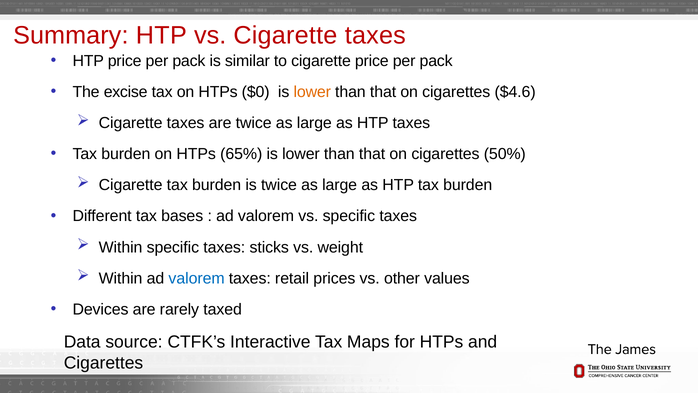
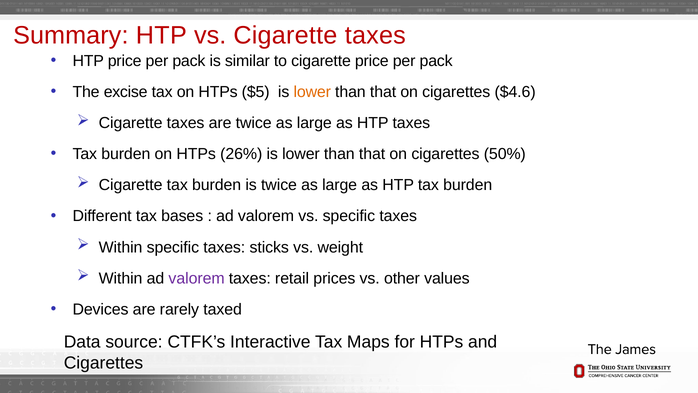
$0: $0 -> $5 (256, 92)
65%: 65% -> 26% (241, 154)
valorem colour: blue -> purple (197, 278)
